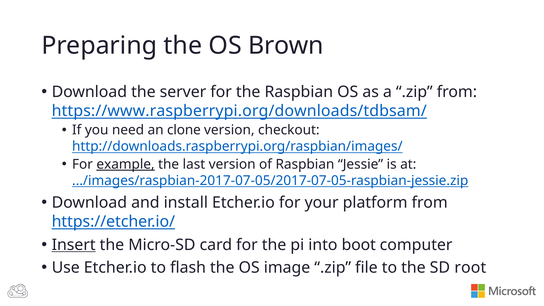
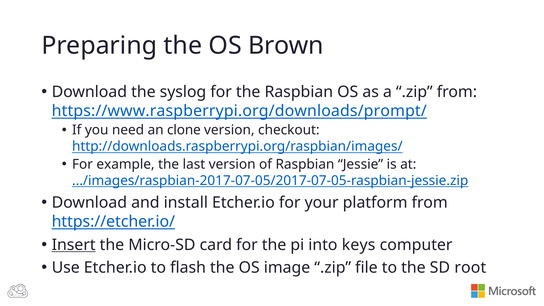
server: server -> syslog (183, 92)
https://www.raspberrypi.org/downloads/tdbsam/: https://www.raspberrypi.org/downloads/tdbsam/ -> https://www.raspberrypi.org/downloads/prompt/ (239, 111)
example underline: present -> none (126, 164)
boot: boot -> keys (359, 245)
